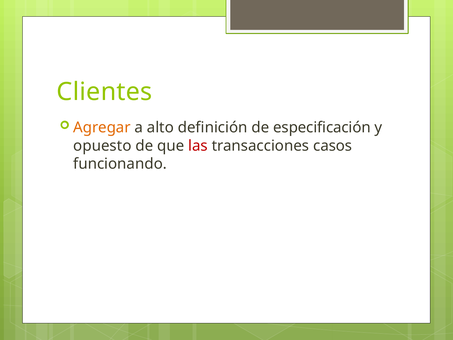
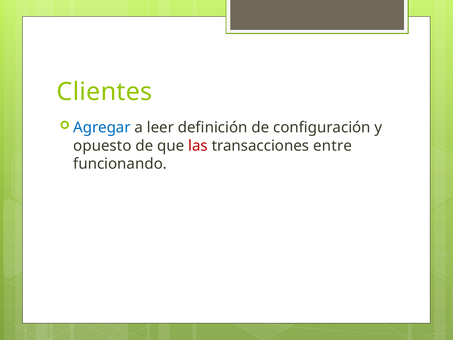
Agregar colour: orange -> blue (102, 128)
alto: alto -> leer (160, 128)
especificación: especificación -> configuración (322, 128)
casos: casos -> entre (333, 146)
